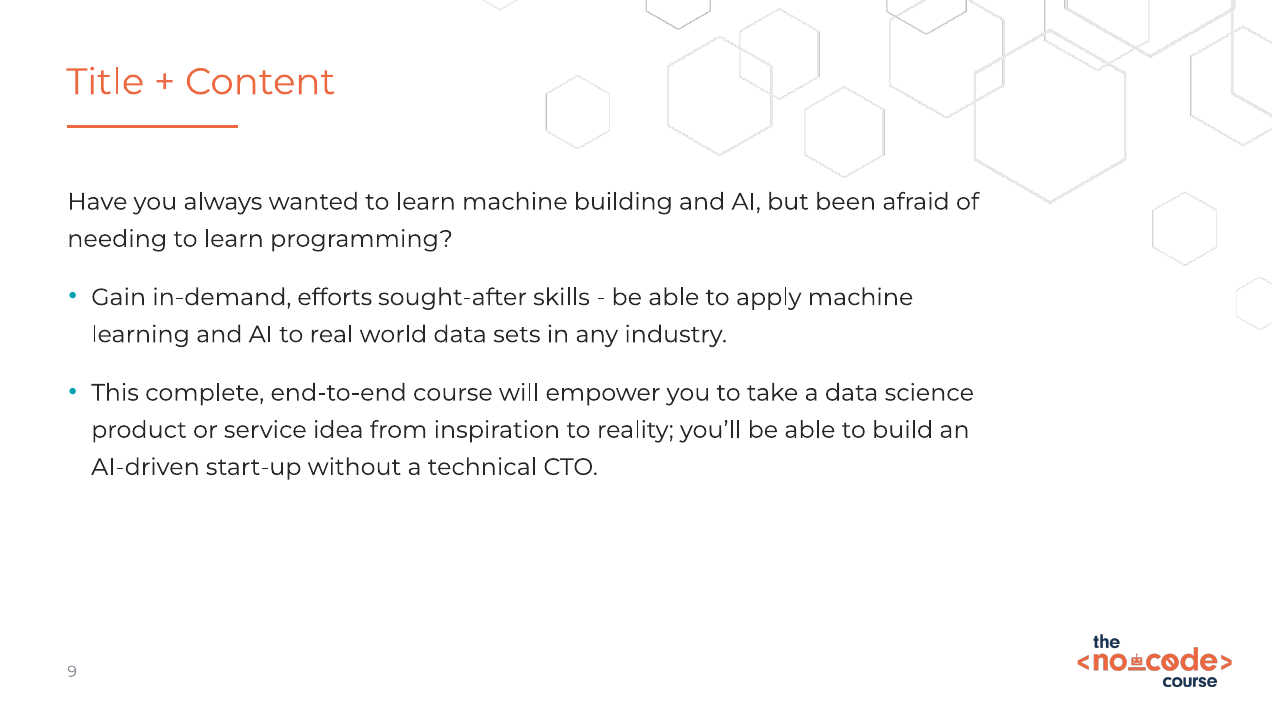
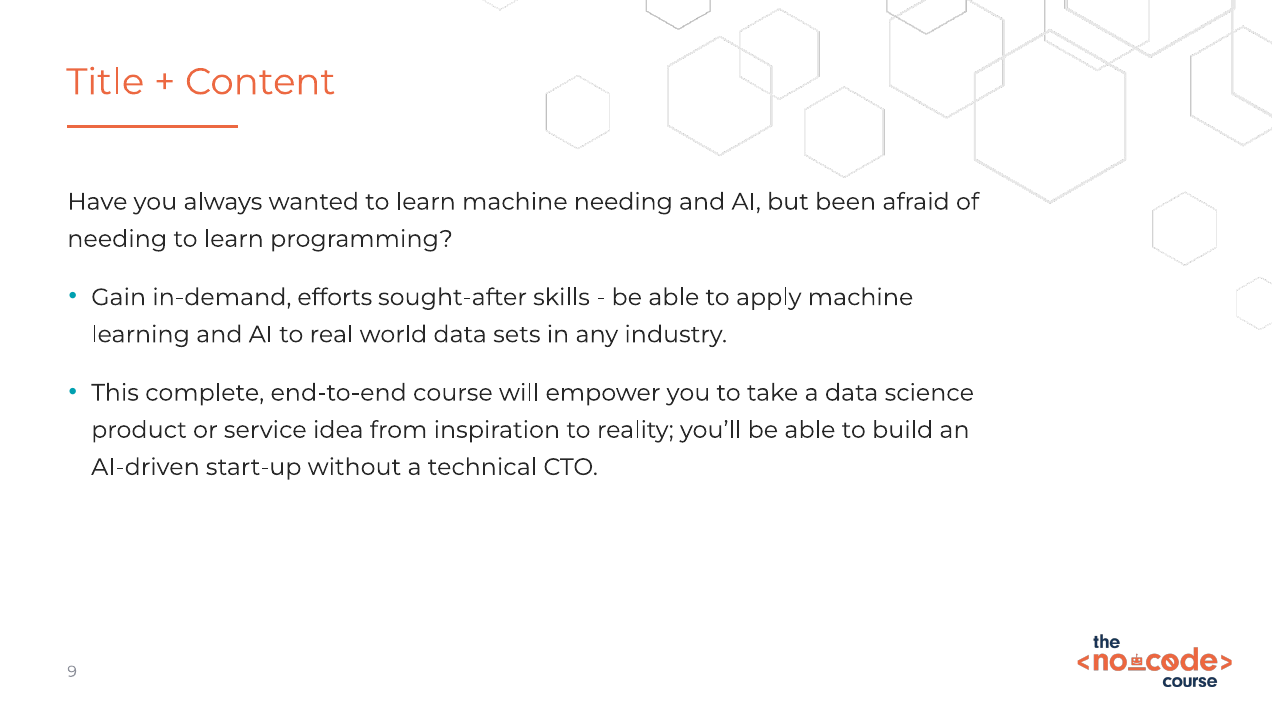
machine building: building -> needing (623, 202)
